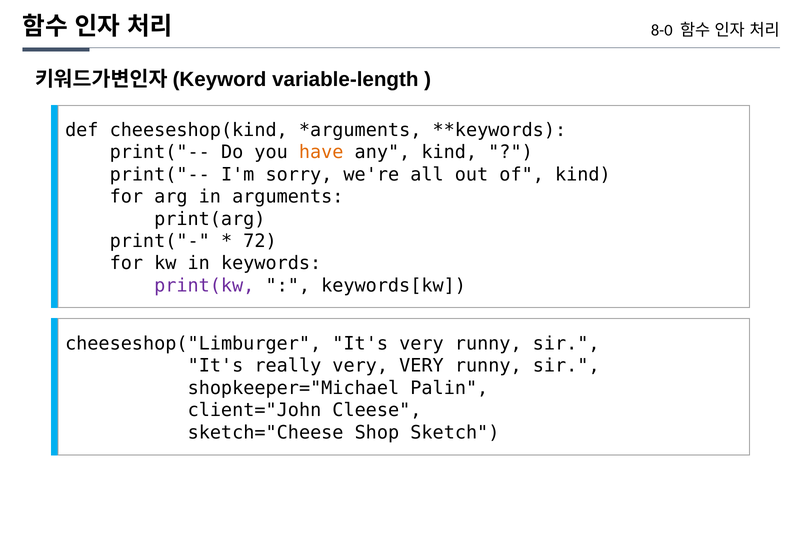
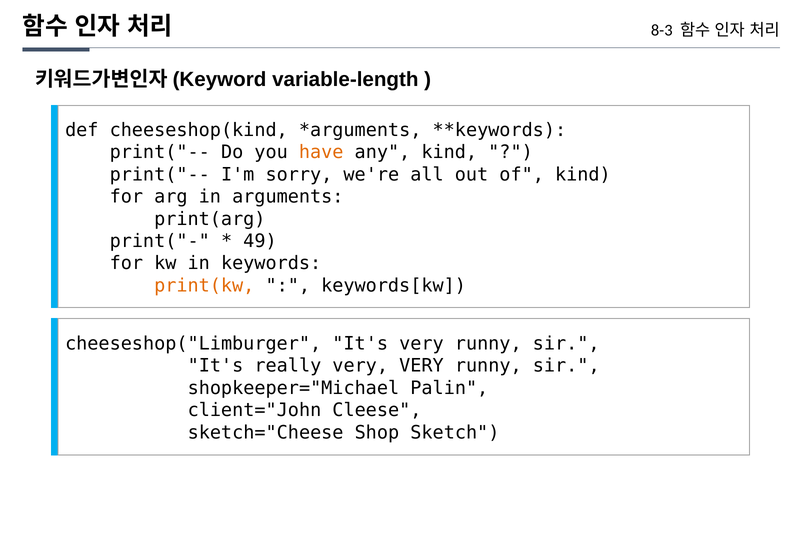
8-0: 8-0 -> 8-3 (662, 30)
72: 72 -> 49 (260, 241)
print(kw colour: purple -> orange (204, 286)
